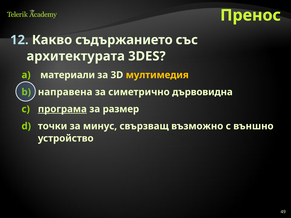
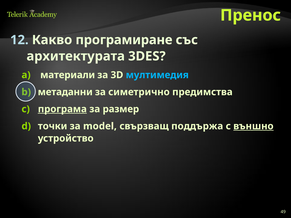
съдържанието: съдържанието -> програмиране (124, 40)
мултимедия colour: yellow -> light blue (157, 75)
направена: направена -> метаданни (65, 92)
дървовидна: дървовидна -> предимства (202, 92)
минус: минус -> model (100, 126)
възможно: възможно -> поддържа (197, 126)
външно underline: none -> present (253, 126)
